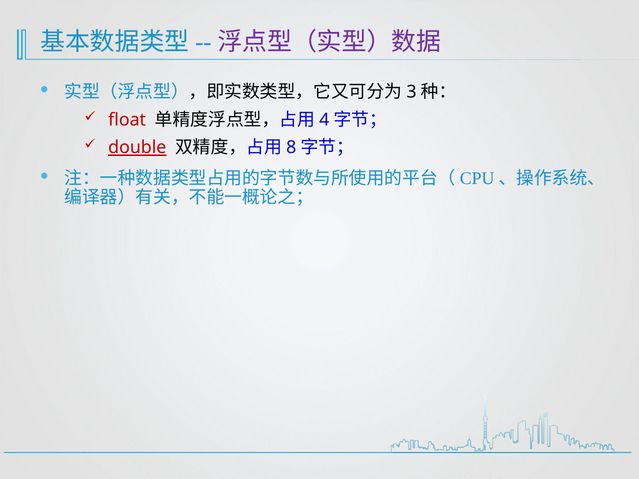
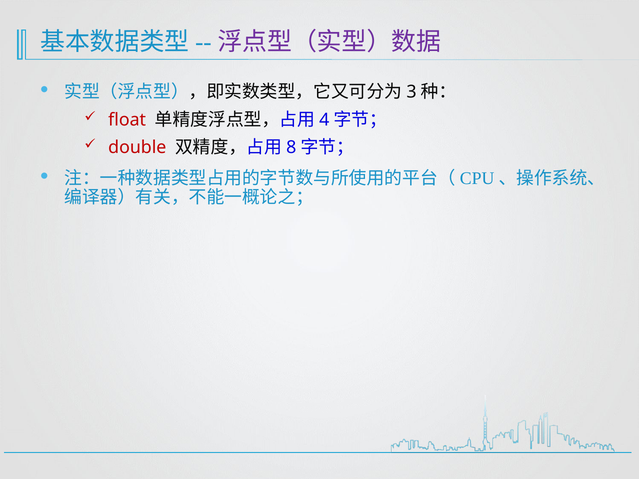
double underline: present -> none (137, 148)
